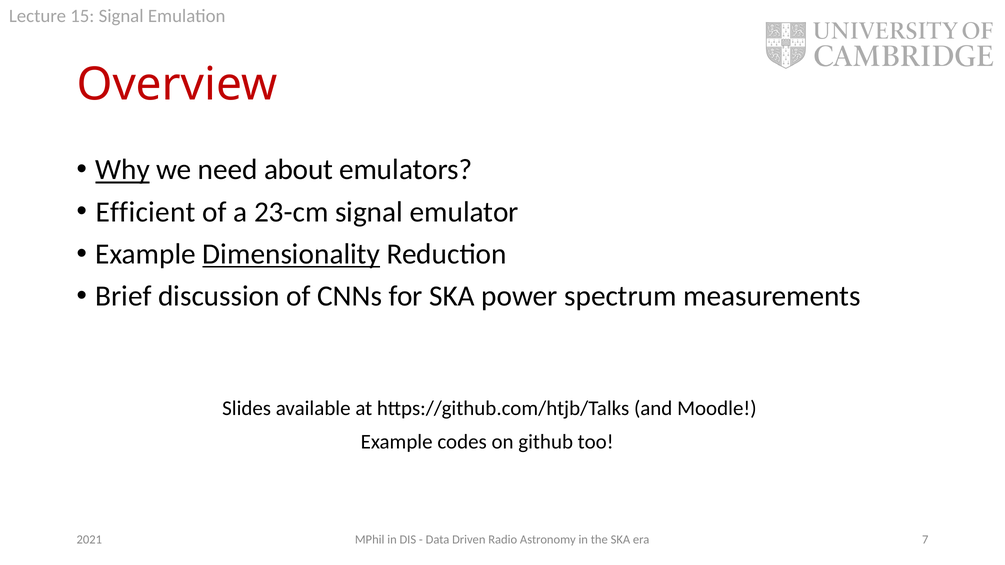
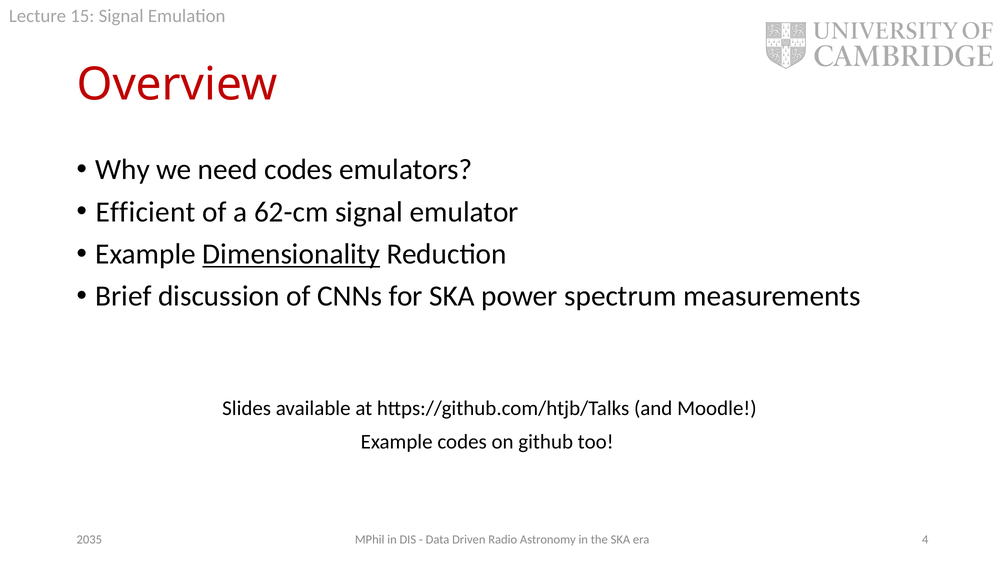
Why underline: present -> none (123, 170)
need about: about -> codes (299, 170)
23-cm: 23-cm -> 62-cm (291, 212)
7: 7 -> 4 (925, 540)
2021: 2021 -> 2035 (89, 540)
